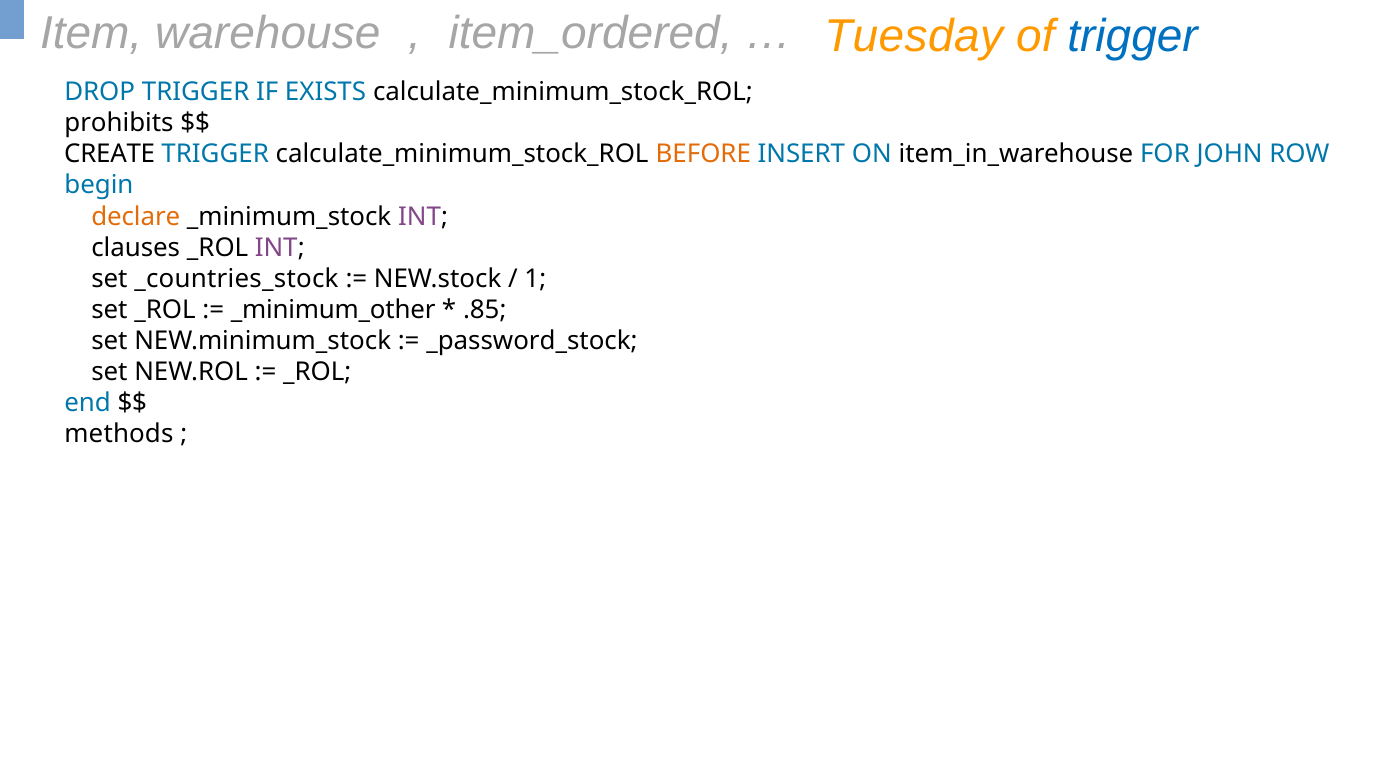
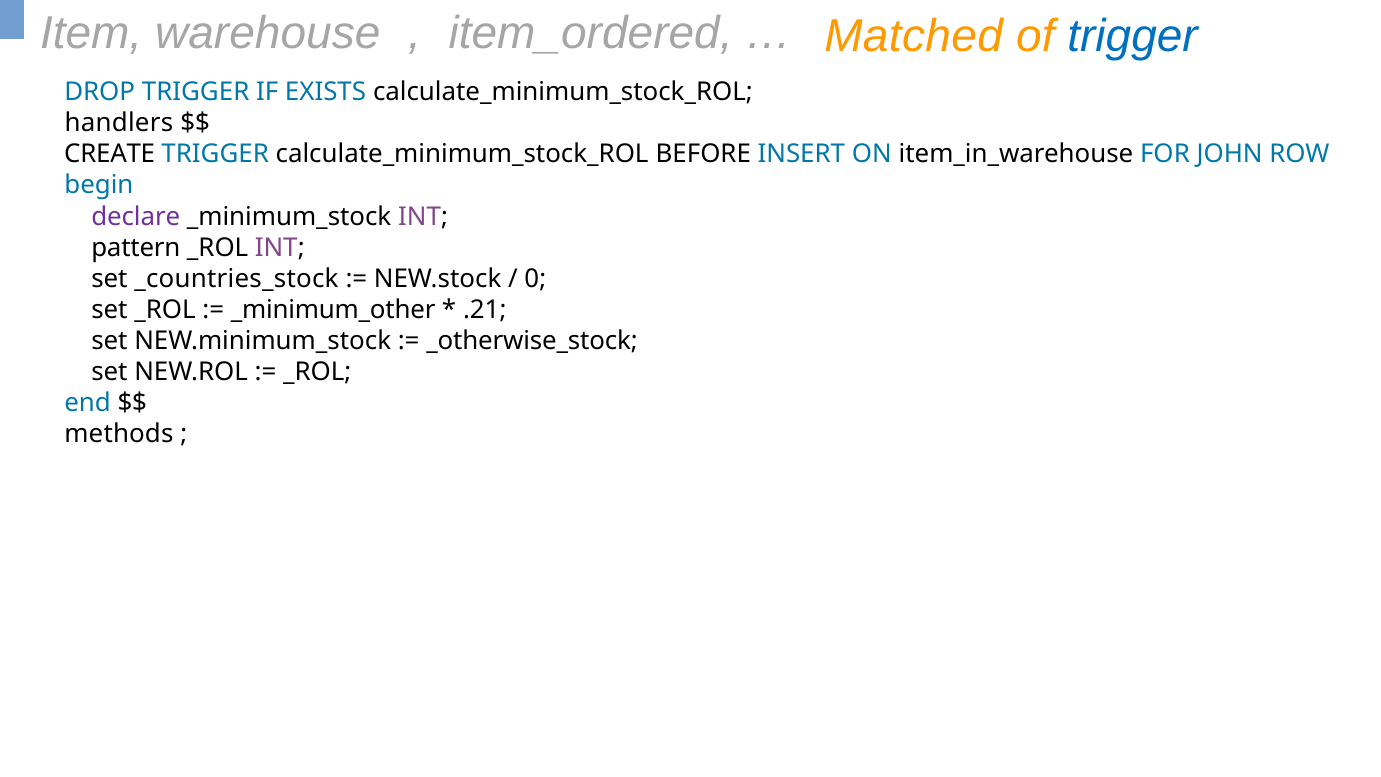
Tuesday: Tuesday -> Matched (914, 36)
prohibits: prohibits -> handlers (119, 123)
BEFORE colour: orange -> black (703, 154)
declare colour: orange -> purple (136, 216)
clauses: clauses -> pattern (136, 248)
1: 1 -> 0 (535, 279)
.85: .85 -> .21 (485, 310)
_password_stock: _password_stock -> _otherwise_stock (532, 341)
